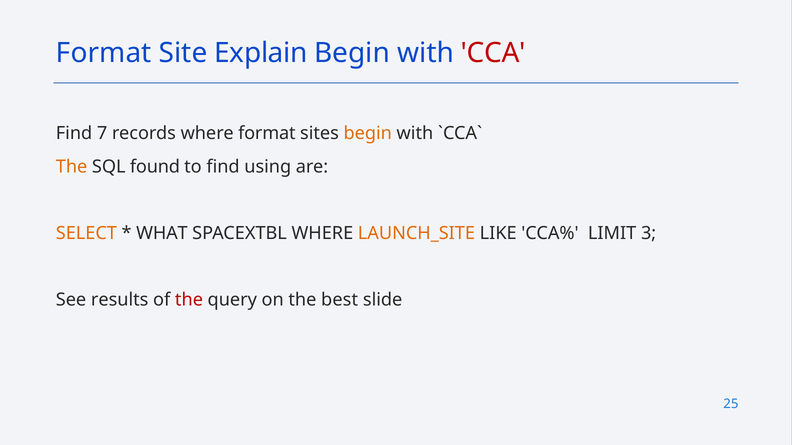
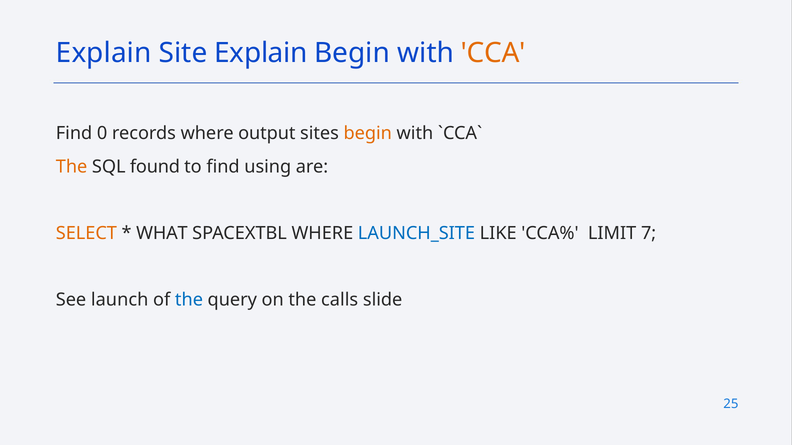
Format: Format -> Explain (104, 53)
CCA colour: red -> orange (493, 53)
7: 7 -> 0 (102, 134)
where format: format -> output (267, 134)
LAUNCH_SITE colour: orange -> blue (416, 234)
3: 3 -> 7 (649, 234)
results: results -> launch (120, 300)
the colour: red -> blue (189, 300)
best: best -> calls (340, 300)
